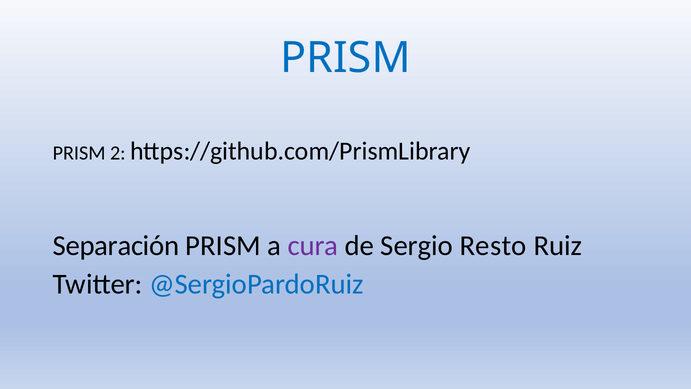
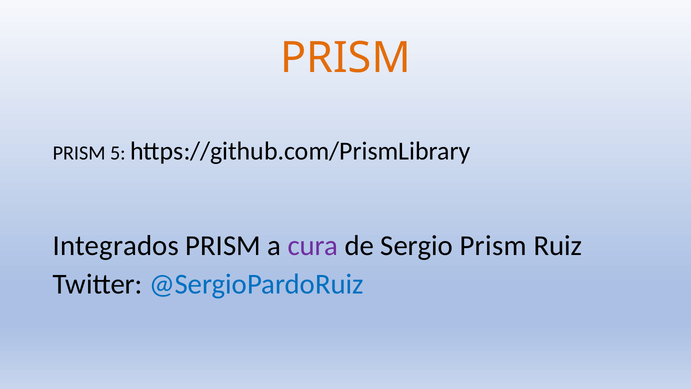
PRISM colour: blue -> orange (345, 58)
2: 2 -> 5 (118, 153)
Separación: Separación -> Integrados (116, 246)
Sergio Resto: Resto -> Prism (493, 246)
